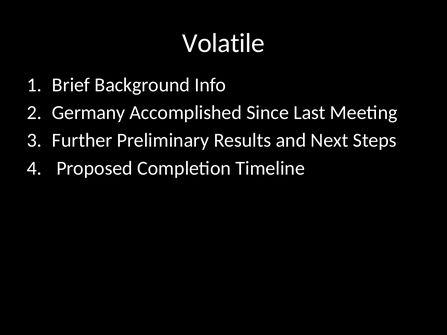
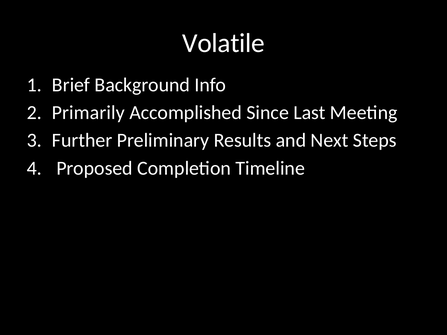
Germany: Germany -> Primarily (88, 113)
